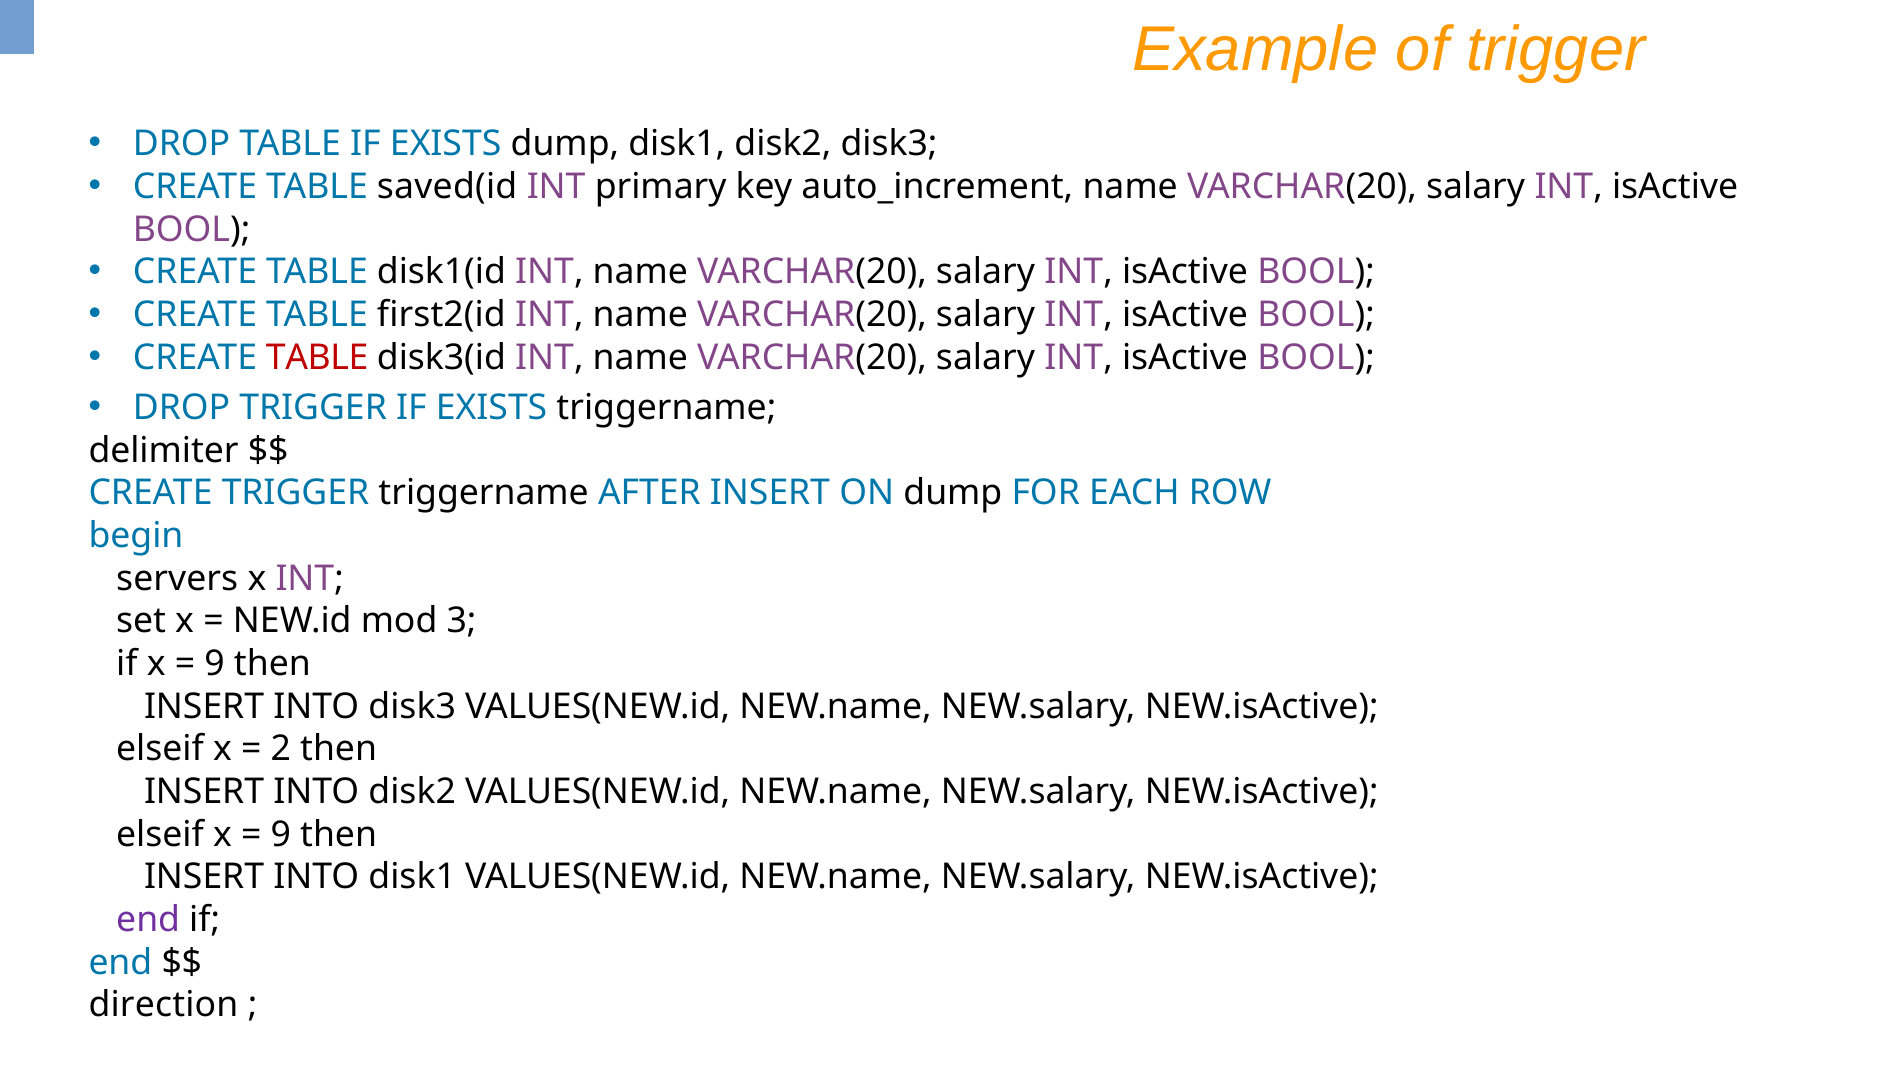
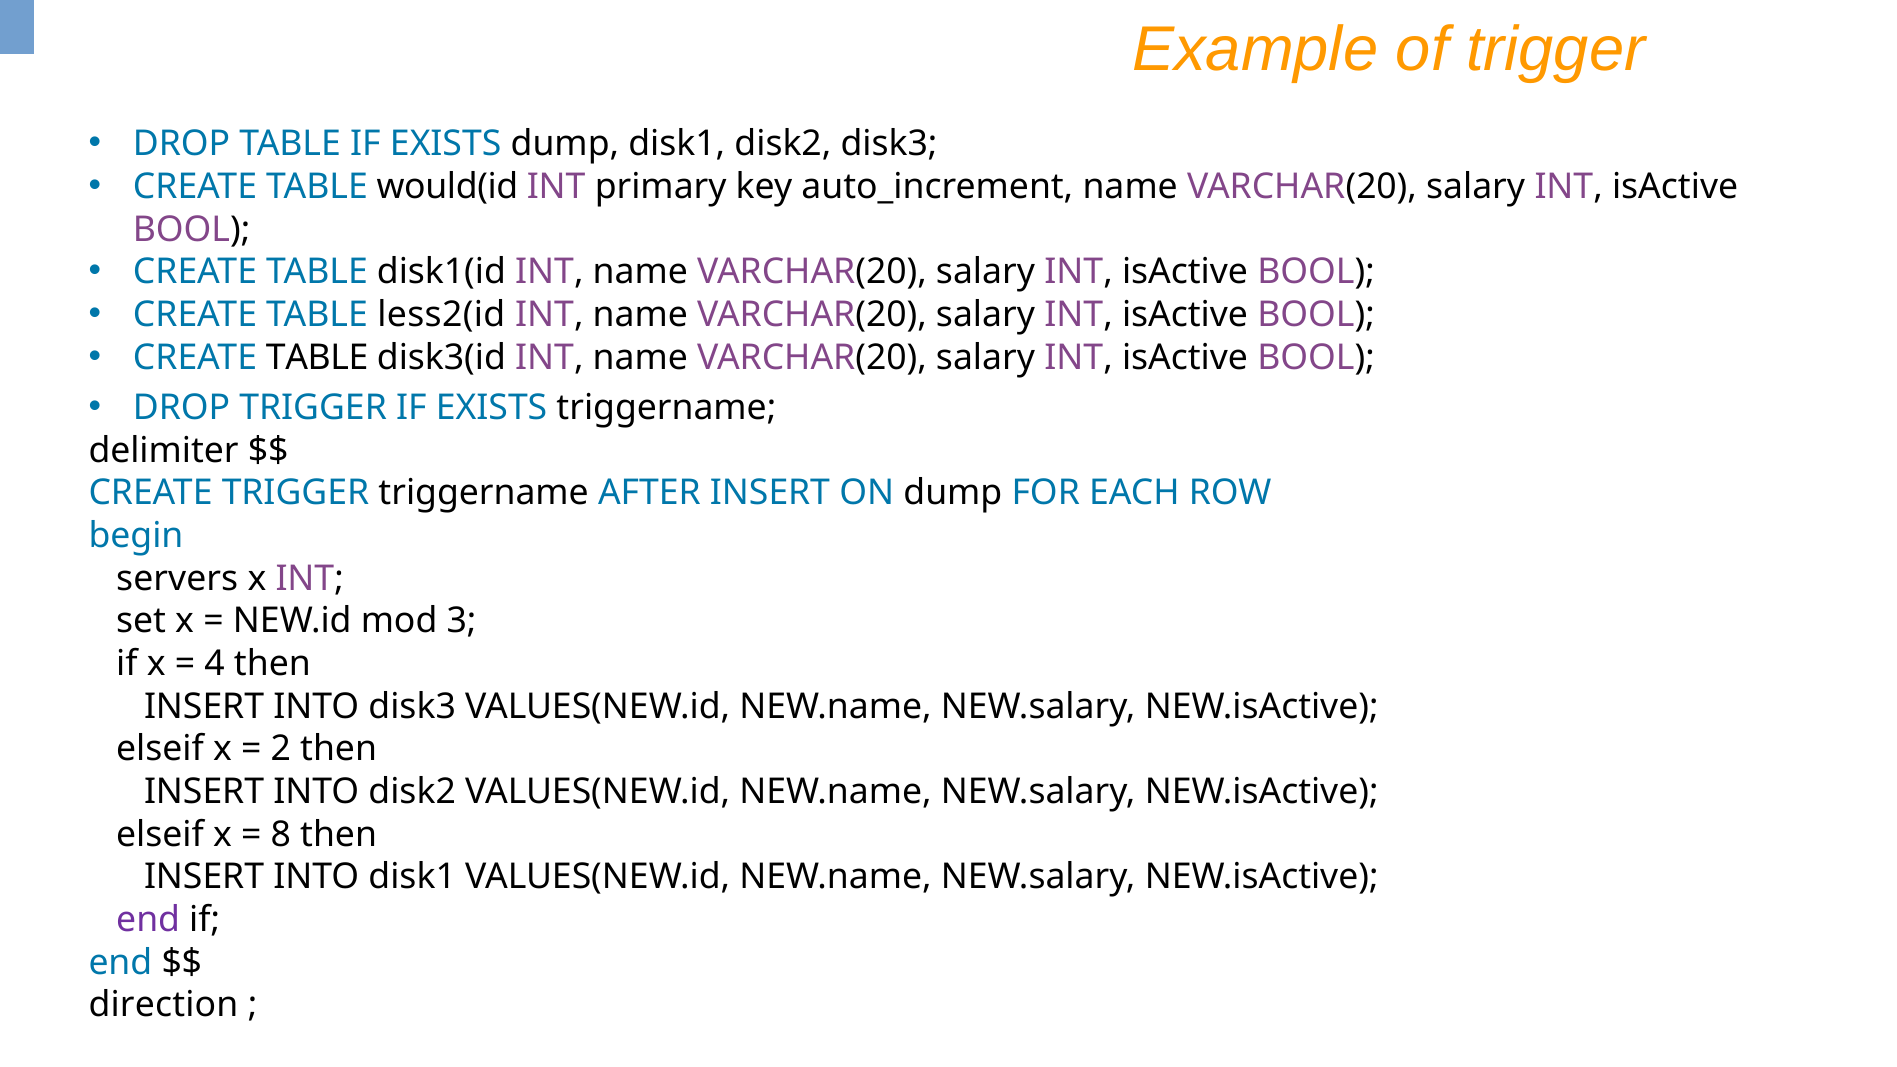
saved(id: saved(id -> would(id (447, 187)
first2(id: first2(id -> less2(id (441, 315)
TABLE colour: red -> black (317, 357)
9: 9 -> 4 (215, 664)
9: 9 -> 8 (281, 834)
